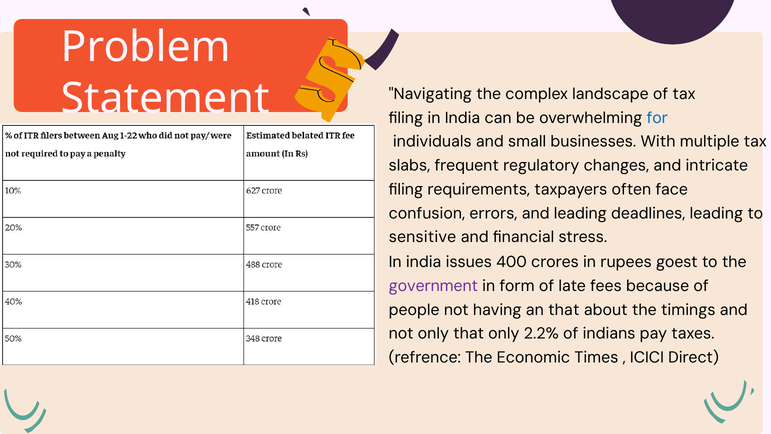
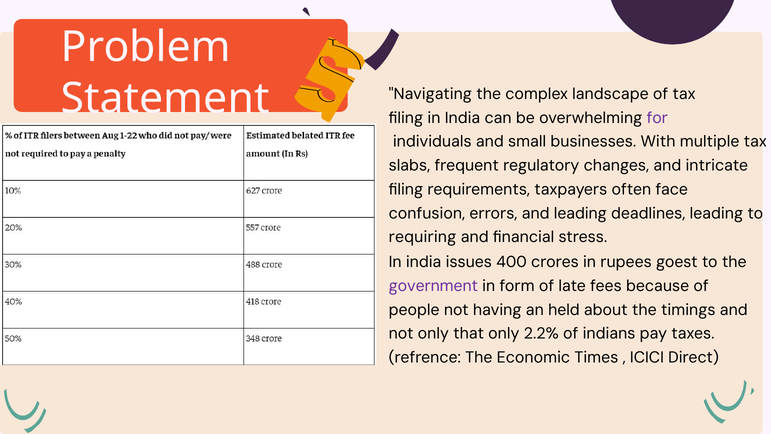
for colour: blue -> purple (657, 118)
sensitive: sensitive -> requiring (423, 237)
an that: that -> held (564, 310)
